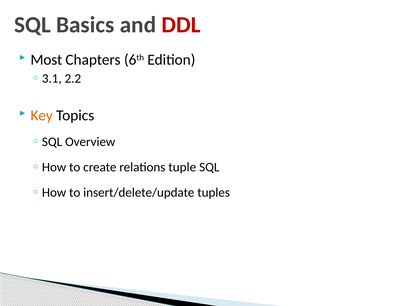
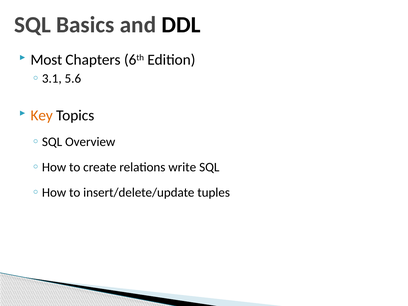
DDL colour: red -> black (181, 25)
2.2: 2.2 -> 5.6 (73, 79)
tuple: tuple -> write (182, 167)
